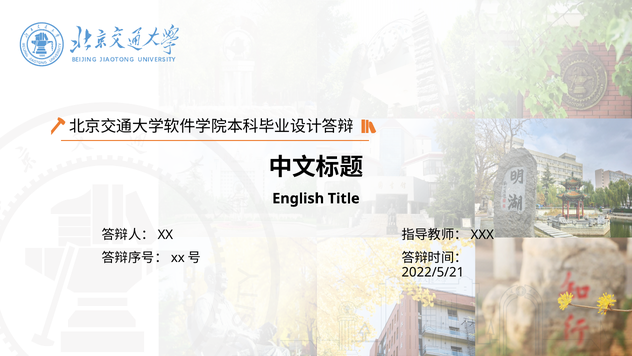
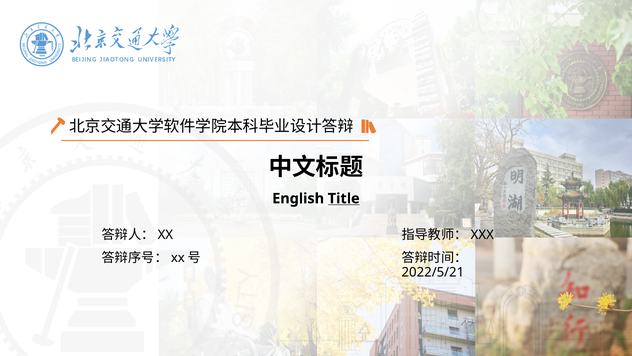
Title underline: none -> present (344, 198)
